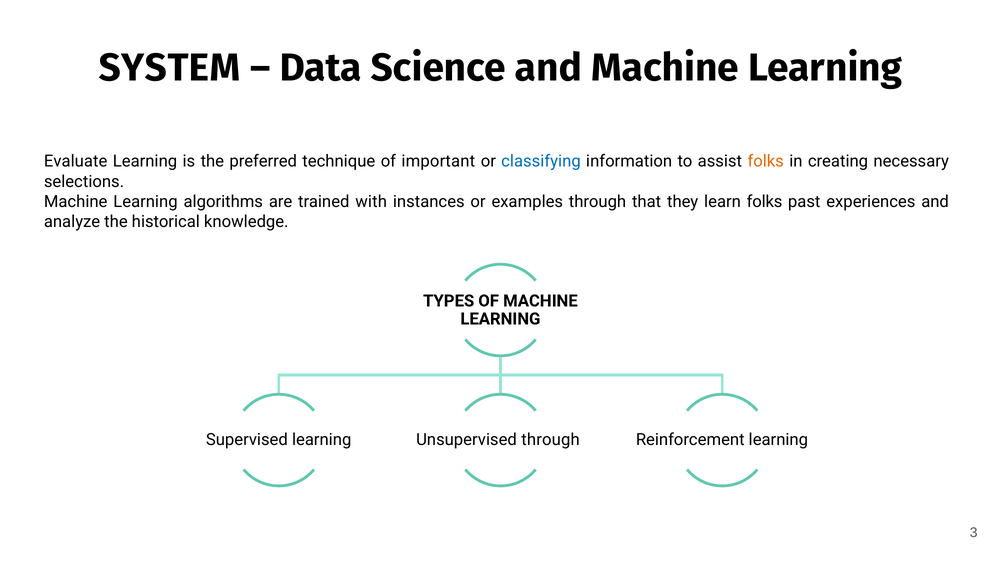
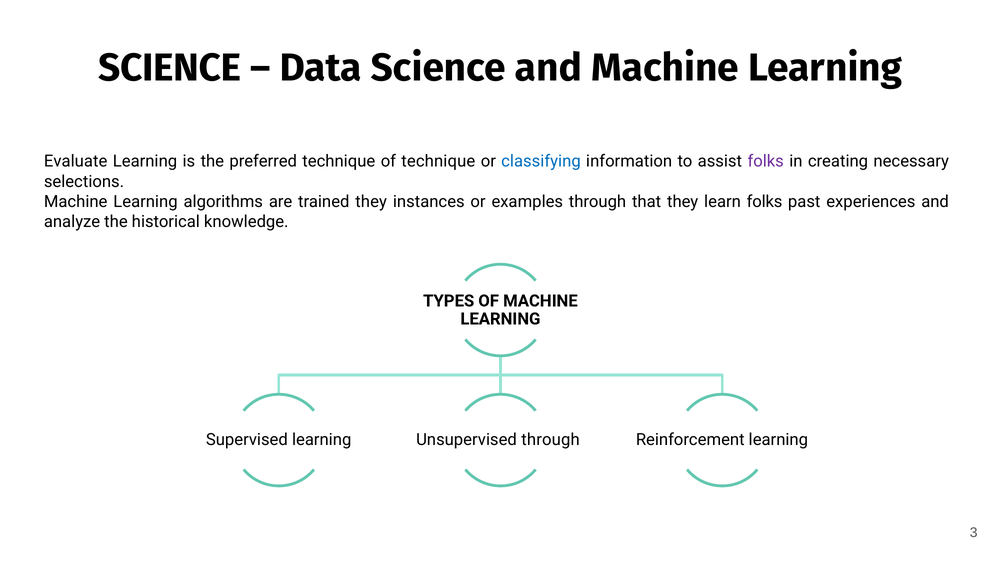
SYSTEM: SYSTEM -> SCIENCE (170, 68)
of important: important -> technique (438, 162)
folks colour: orange -> purple (766, 162)
trained with: with -> they (371, 202)
